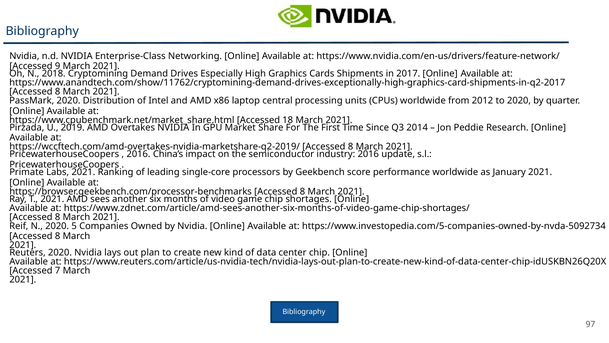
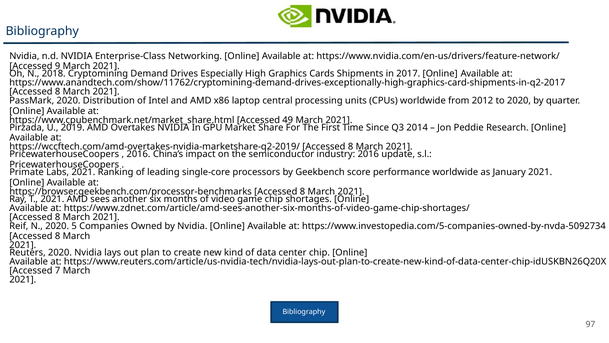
18: 18 -> 49 (288, 120)
